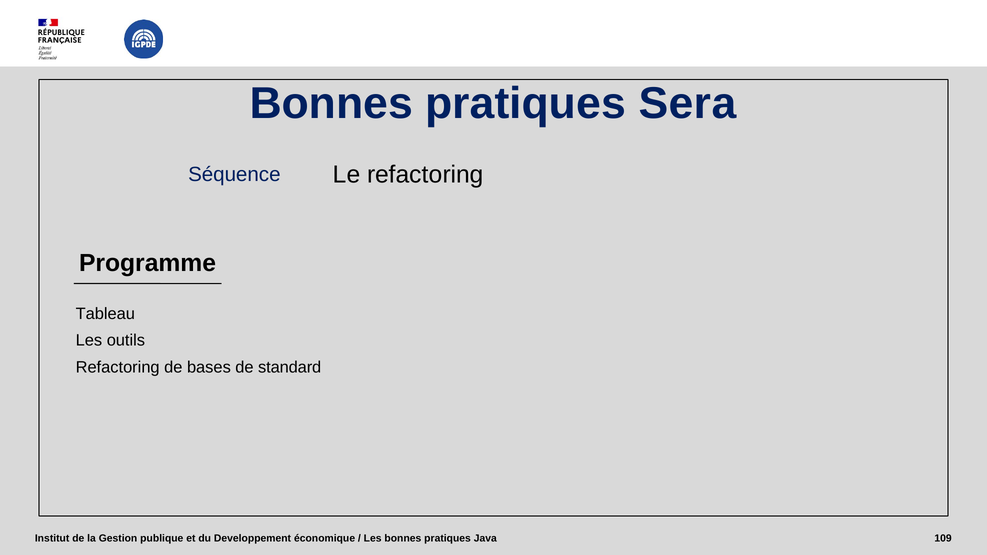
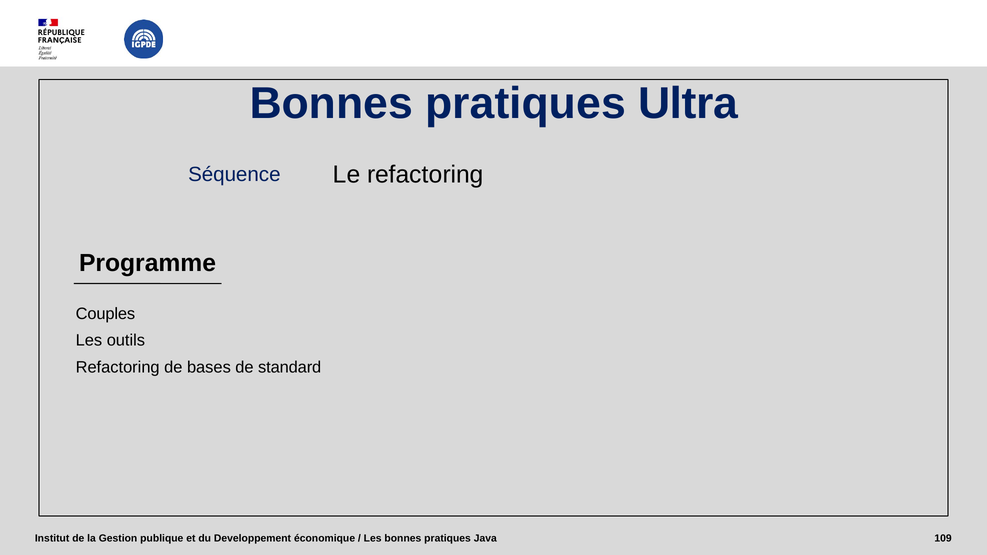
Sera: Sera -> Ultra (688, 103)
Tableau: Tableau -> Couples (105, 314)
